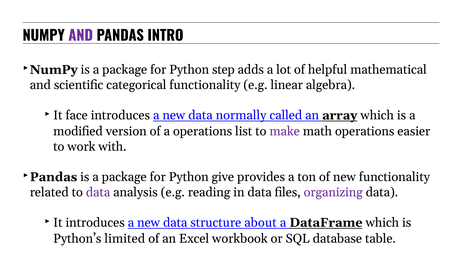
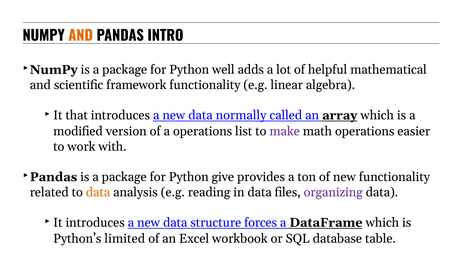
AND colour: purple -> orange (81, 36)
step: step -> well (223, 70)
categorical: categorical -> framework (136, 85)
face: face -> that (77, 115)
data colour: purple -> orange (98, 192)
about: about -> forces (261, 222)
